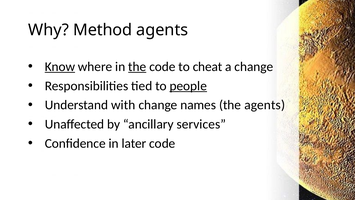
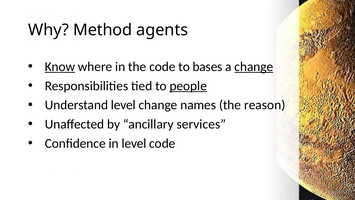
the underline: present -> none (137, 67)
cheat: cheat -> bases (208, 67)
change underline: none -> present (254, 67)
Understand with: with -> level (123, 105)
the agents: agents -> reason (265, 105)
in later: later -> level (134, 143)
